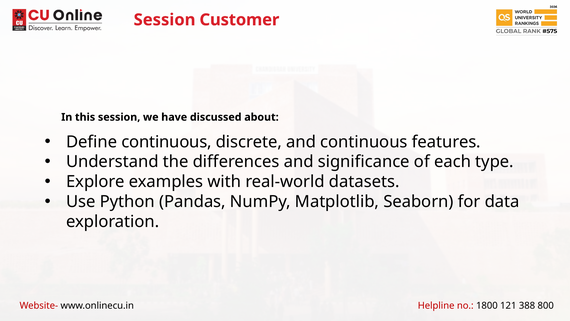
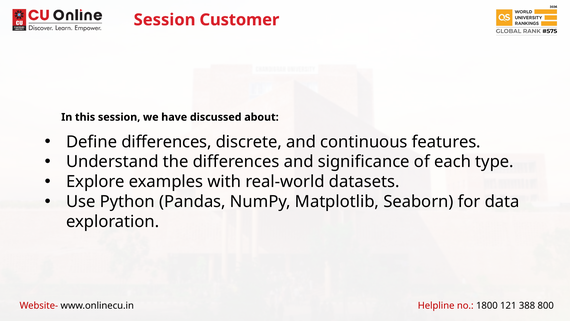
Define continuous: continuous -> differences (167, 142)
